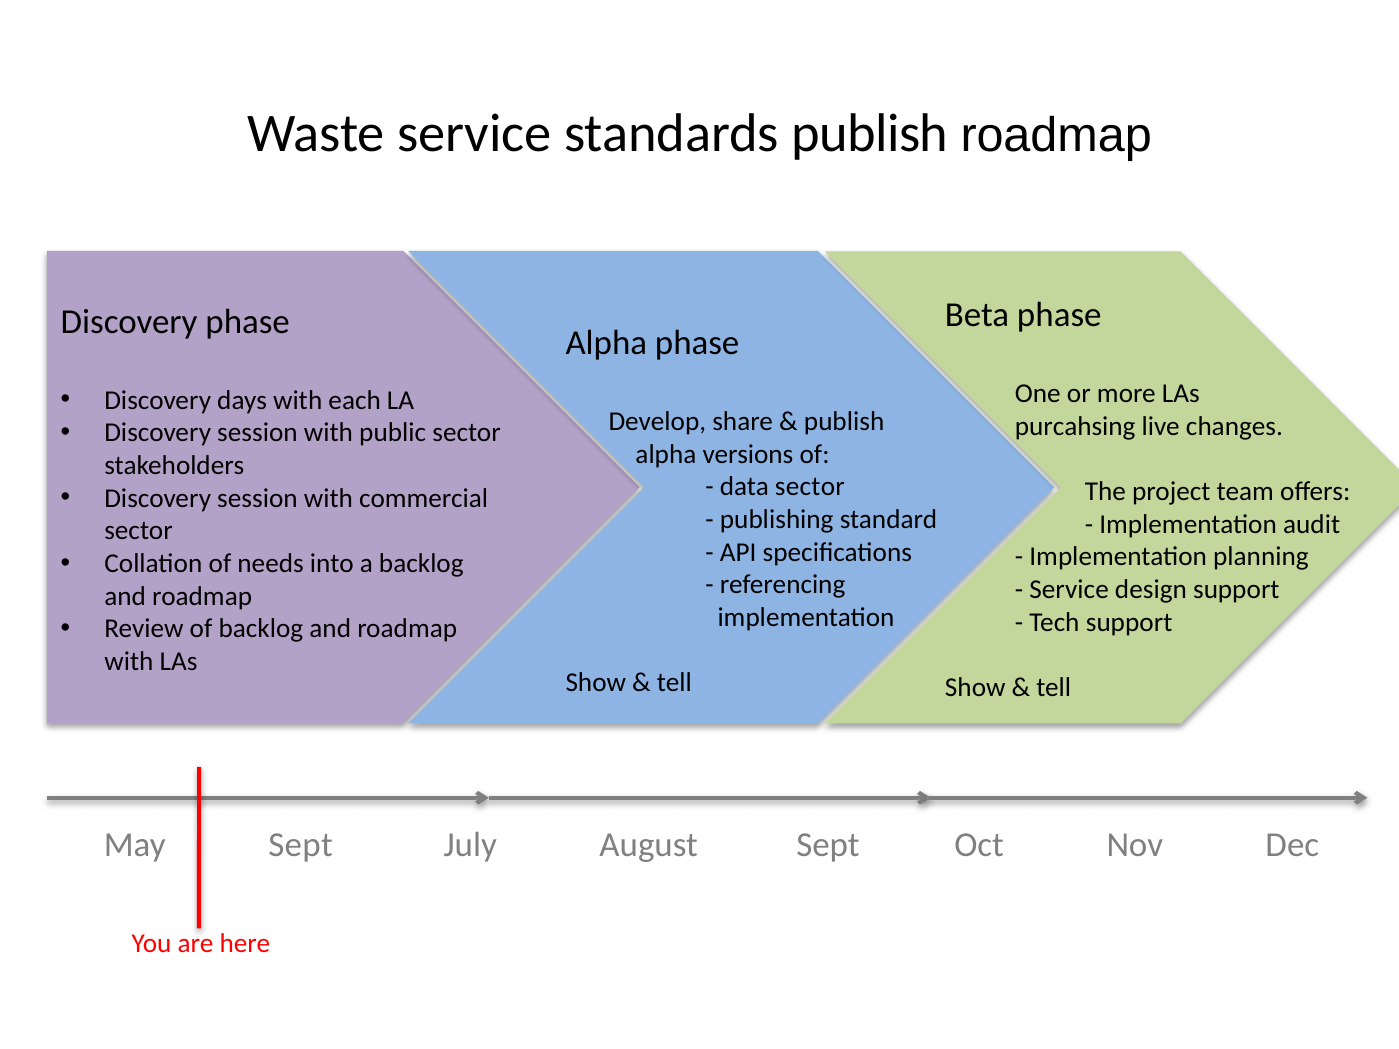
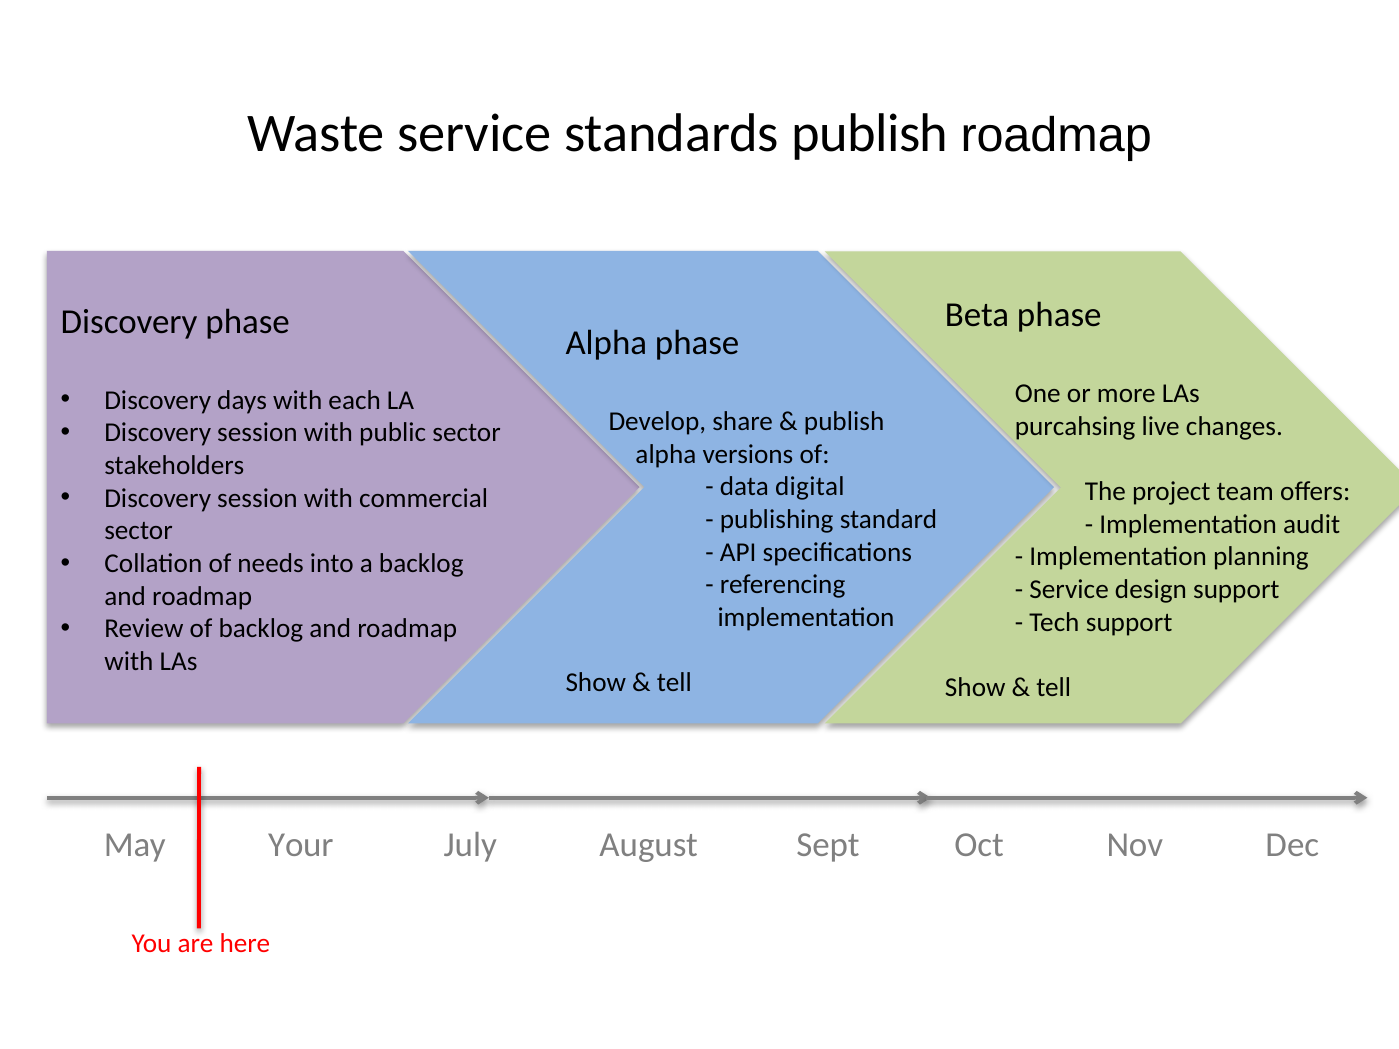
data sector: sector -> digital (810, 487)
May Sept: Sept -> Your (301, 845)
